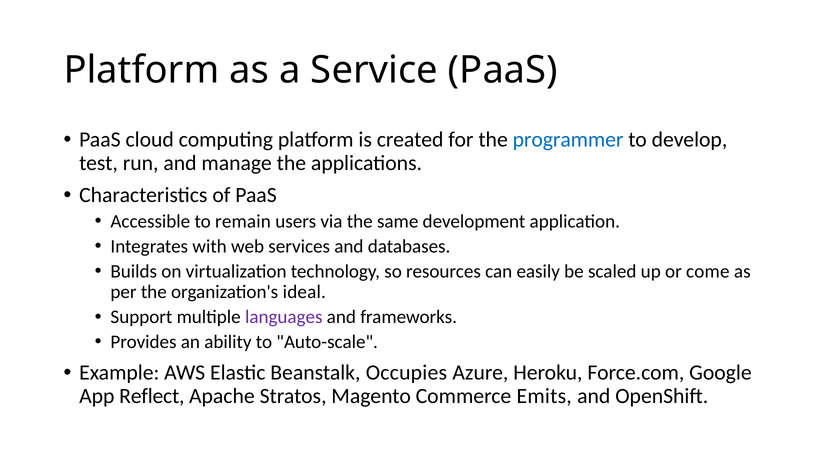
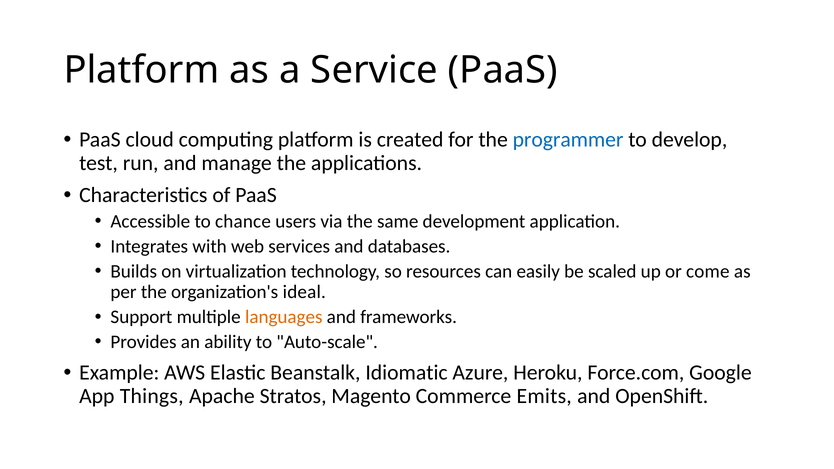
remain: remain -> chance (243, 222)
languages colour: purple -> orange (284, 317)
Occupies: Occupies -> Idiomatic (407, 373)
Reflect: Reflect -> Things (152, 396)
